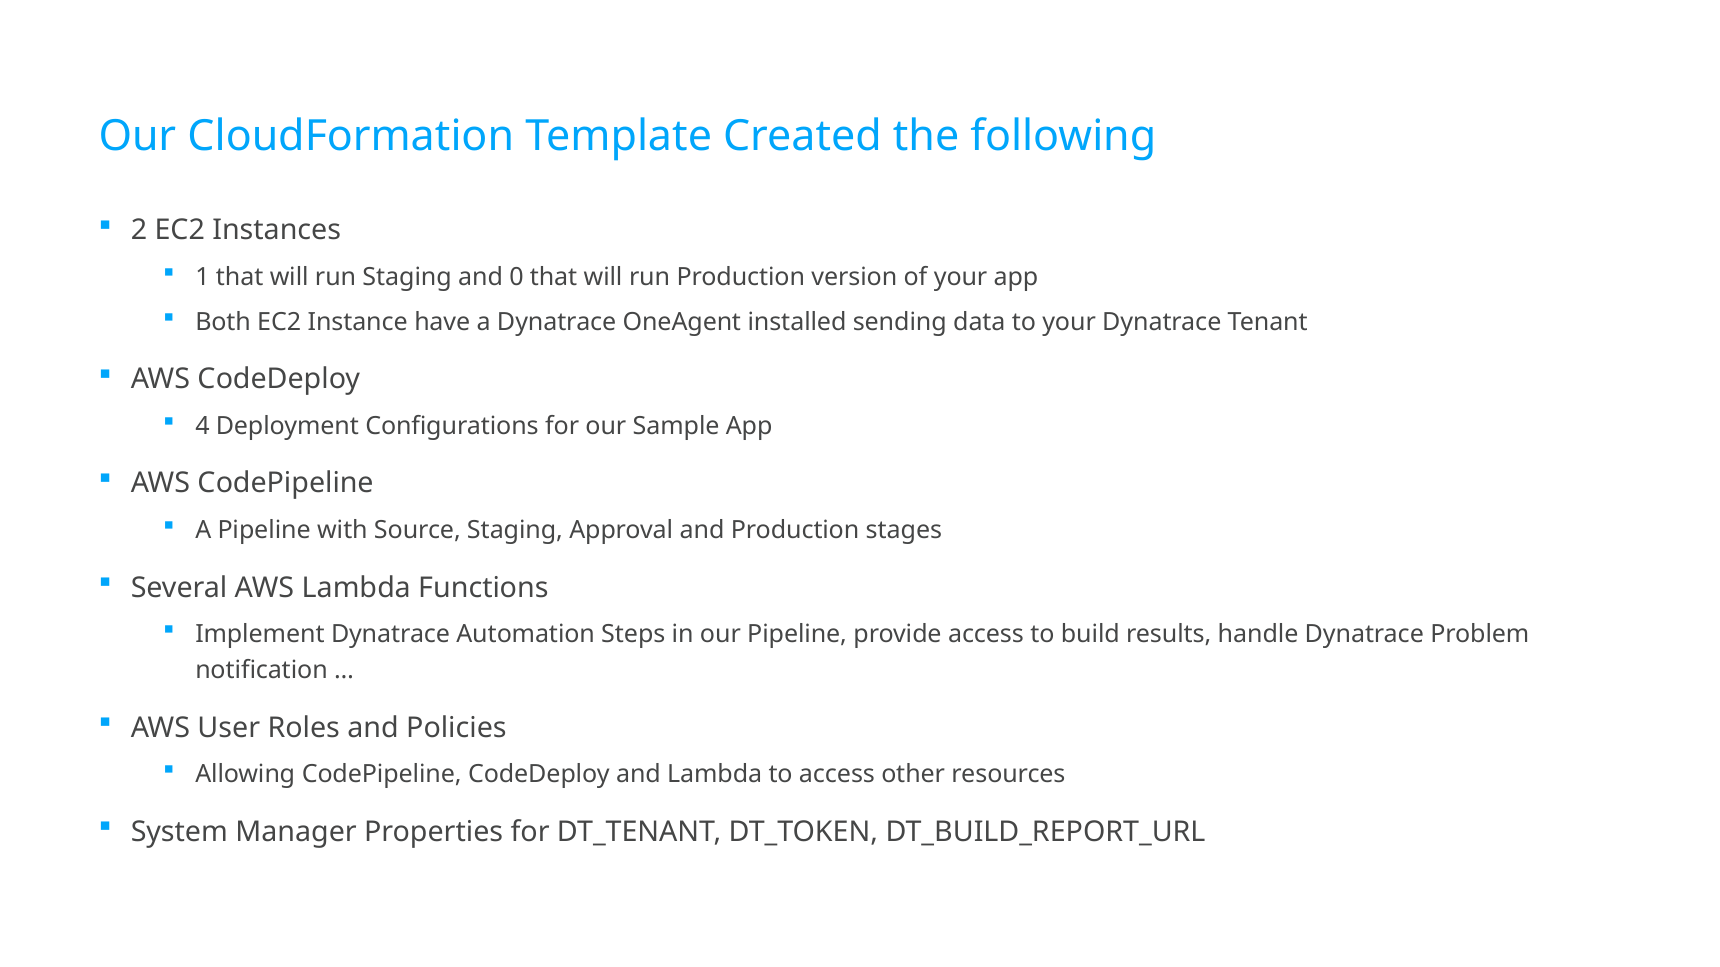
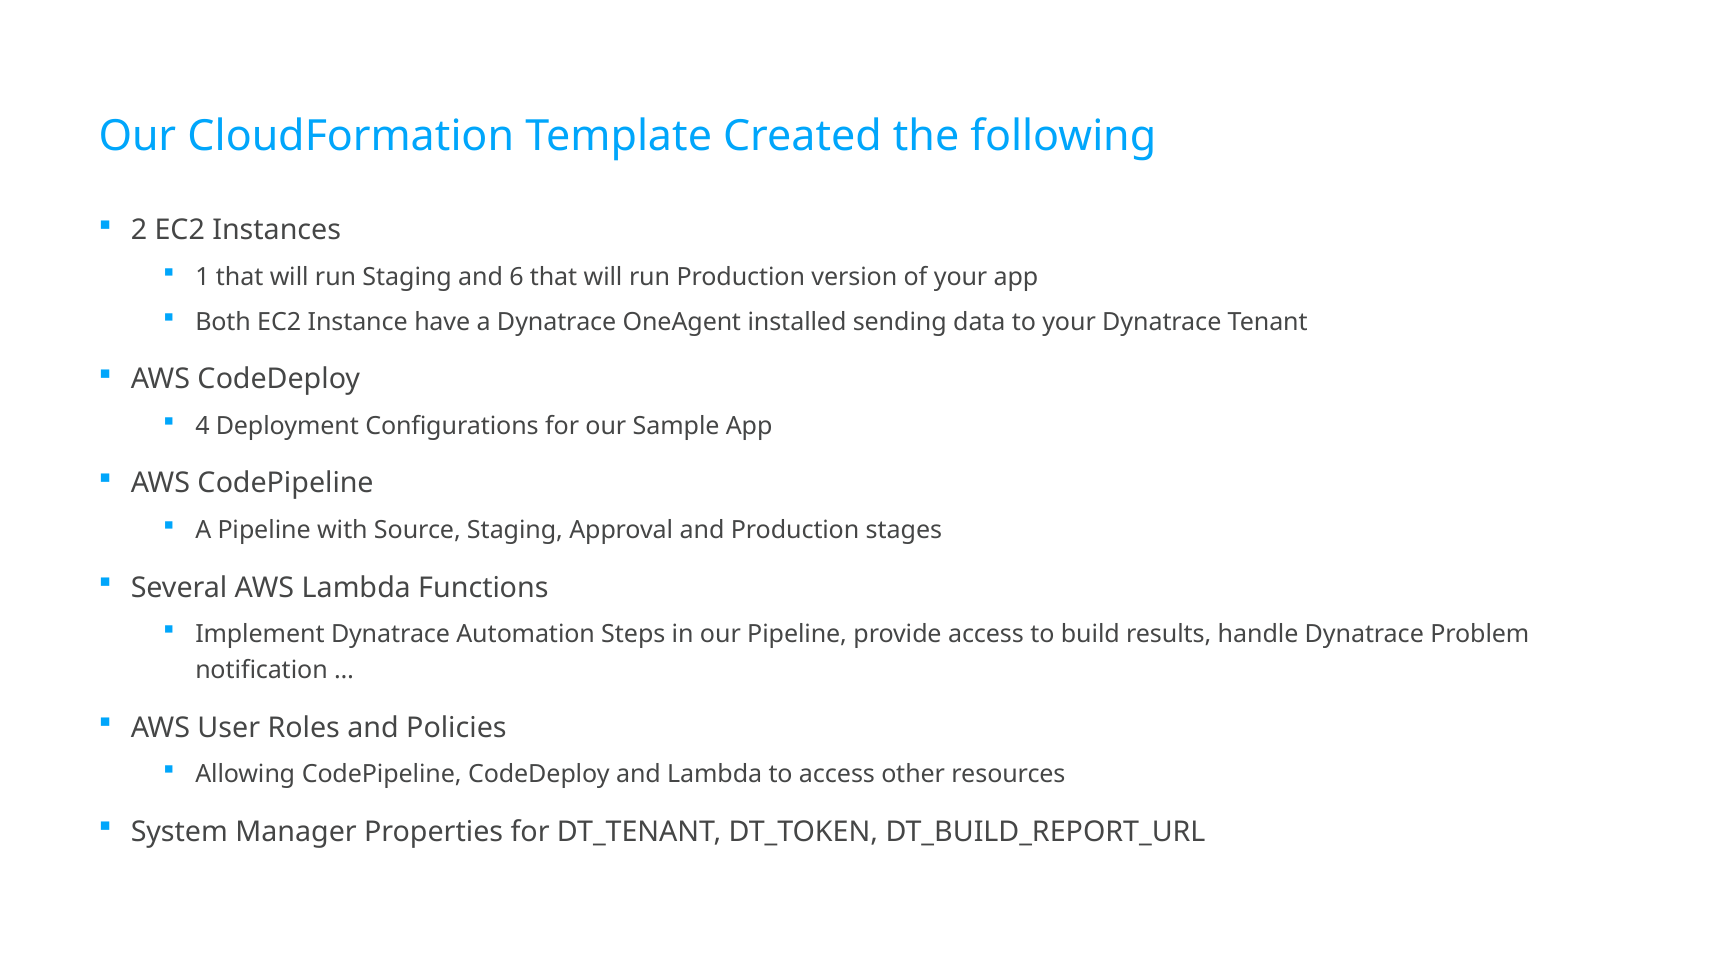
0: 0 -> 6 (516, 277)
